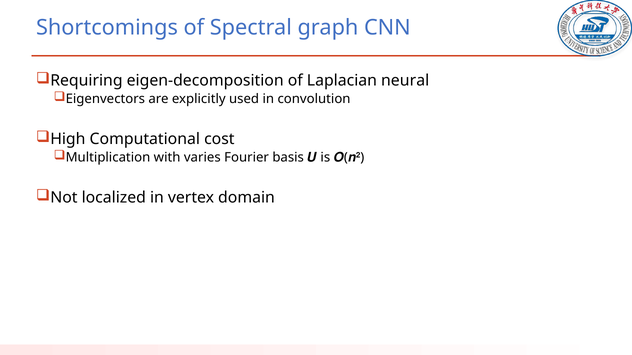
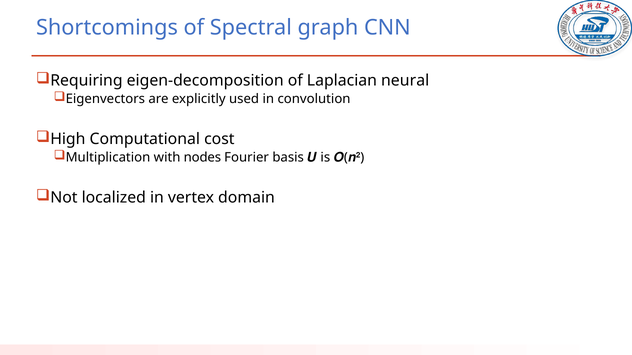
varies: varies -> nodes (202, 158)
